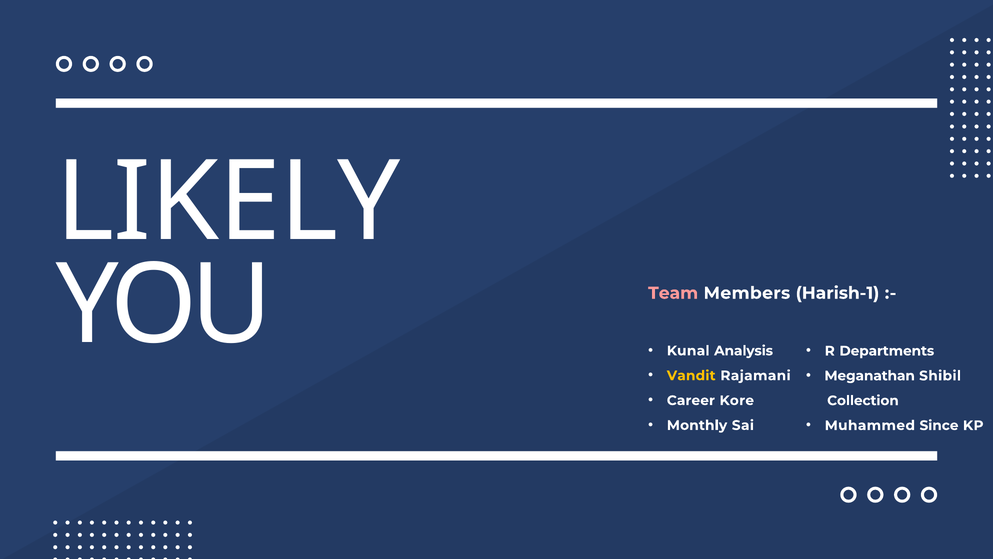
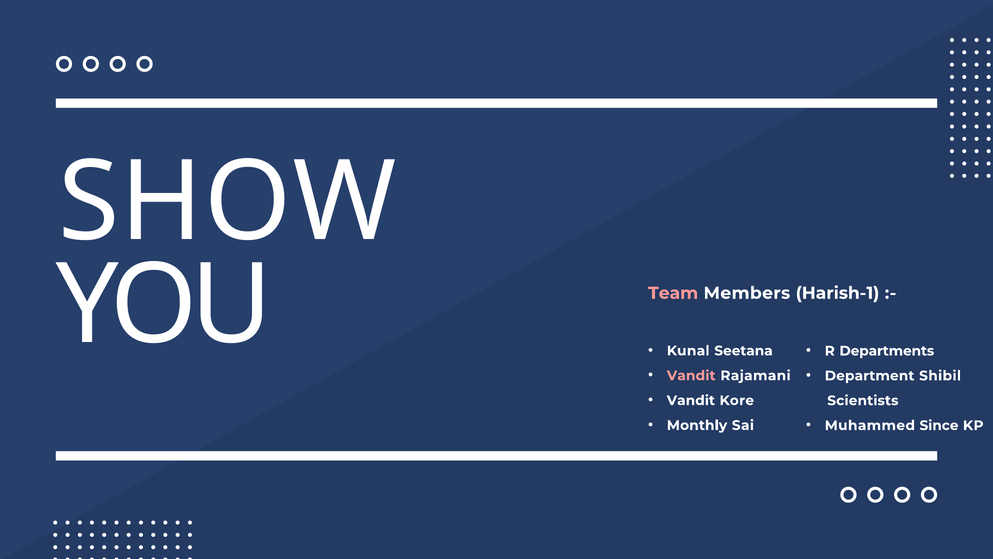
LIKELY: LIKELY -> SHOW (227, 202)
Analysis: Analysis -> Seetana (744, 351)
Vandit colour: yellow -> pink (691, 375)
Meganathan: Meganathan -> Department (870, 376)
Career: Career -> Vandit (691, 400)
Collection: Collection -> Scientists (863, 400)
